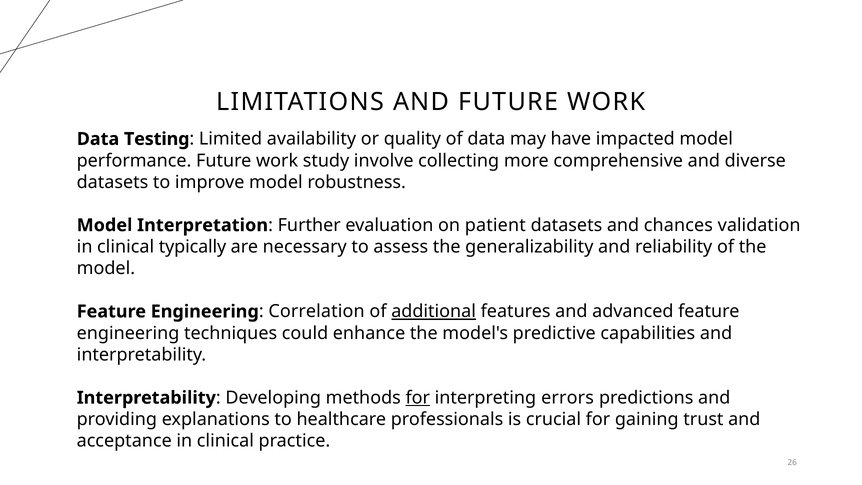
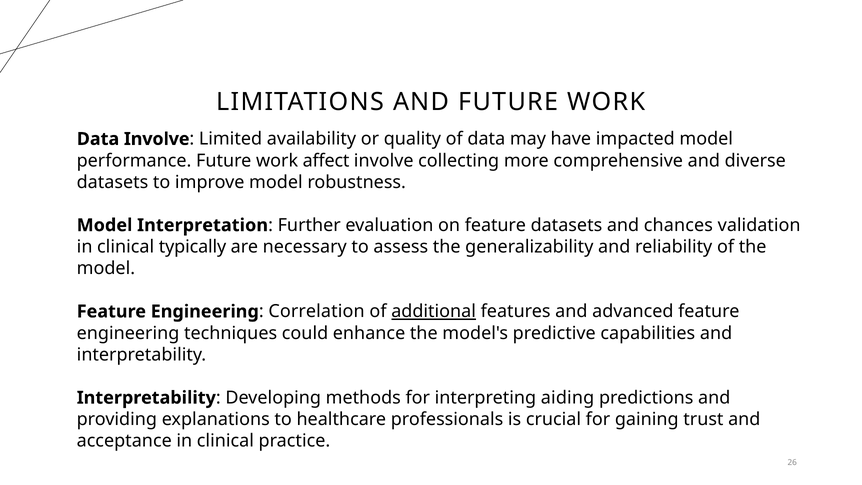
Data Testing: Testing -> Involve (157, 139)
study: study -> affect (326, 161)
on patient: patient -> feature (495, 225)
for underline: present -> none (418, 398)
errors: errors -> aiding (568, 398)
